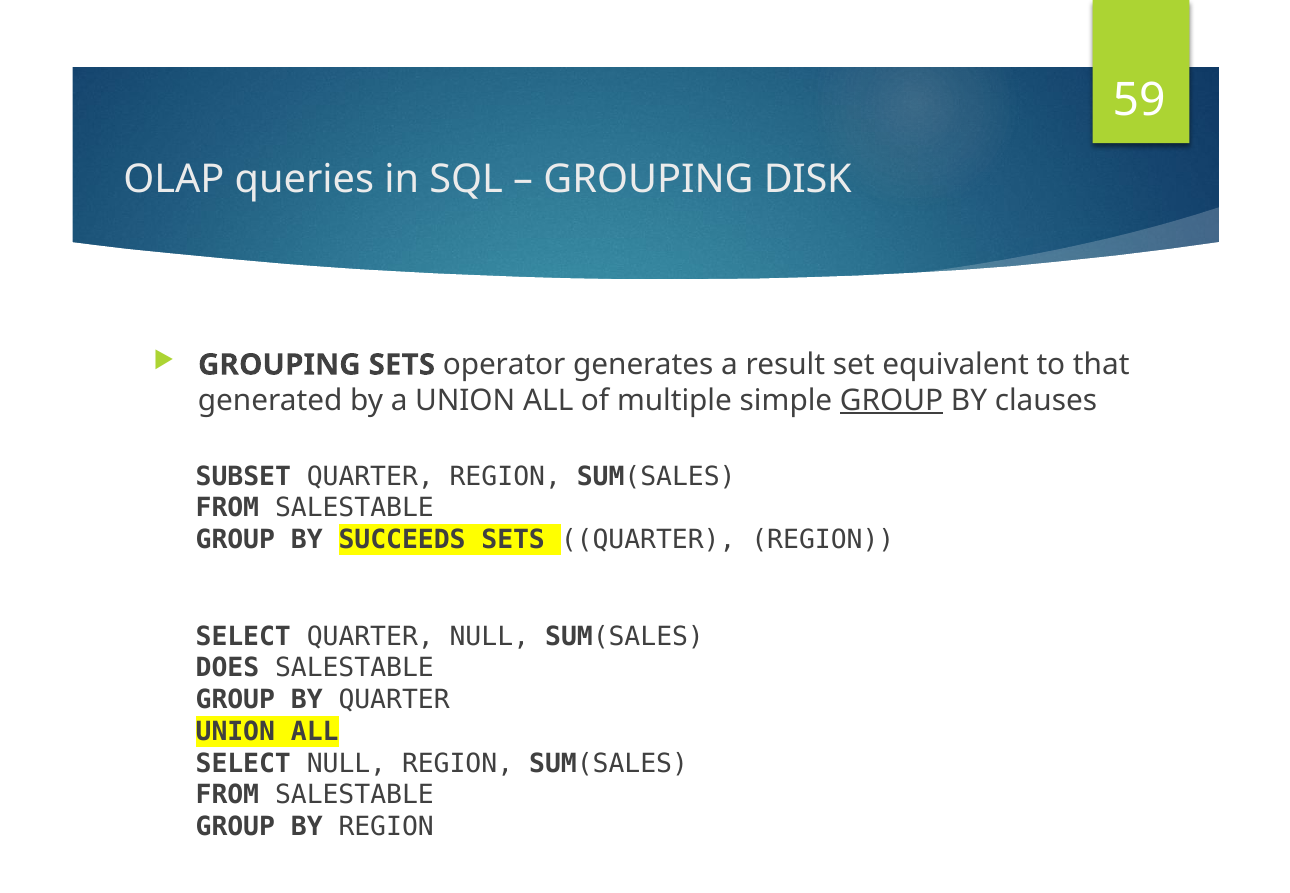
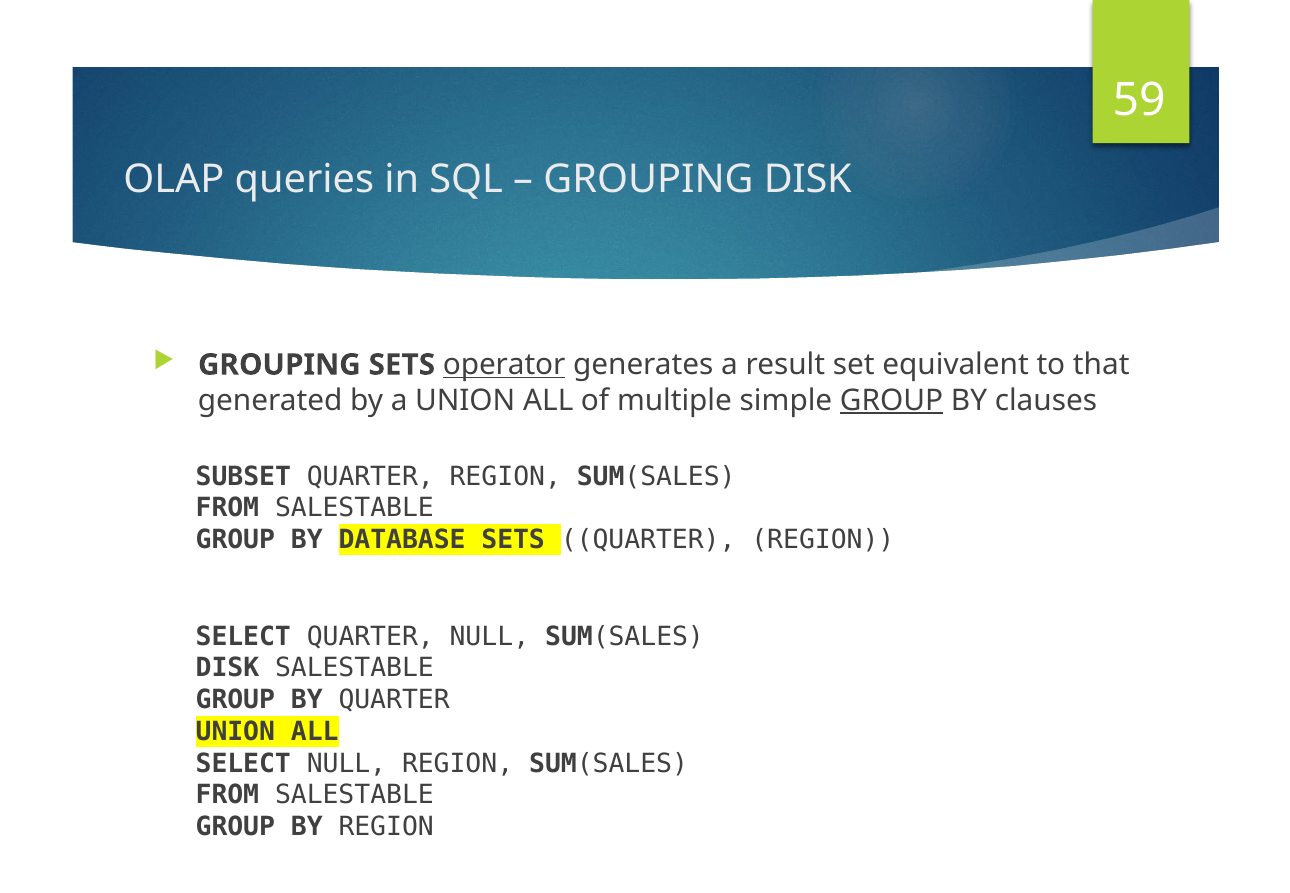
operator underline: none -> present (504, 365)
SUCCEEDS: SUCCEEDS -> DATABASE (402, 540)
DOES: DOES -> DISK (227, 668)
